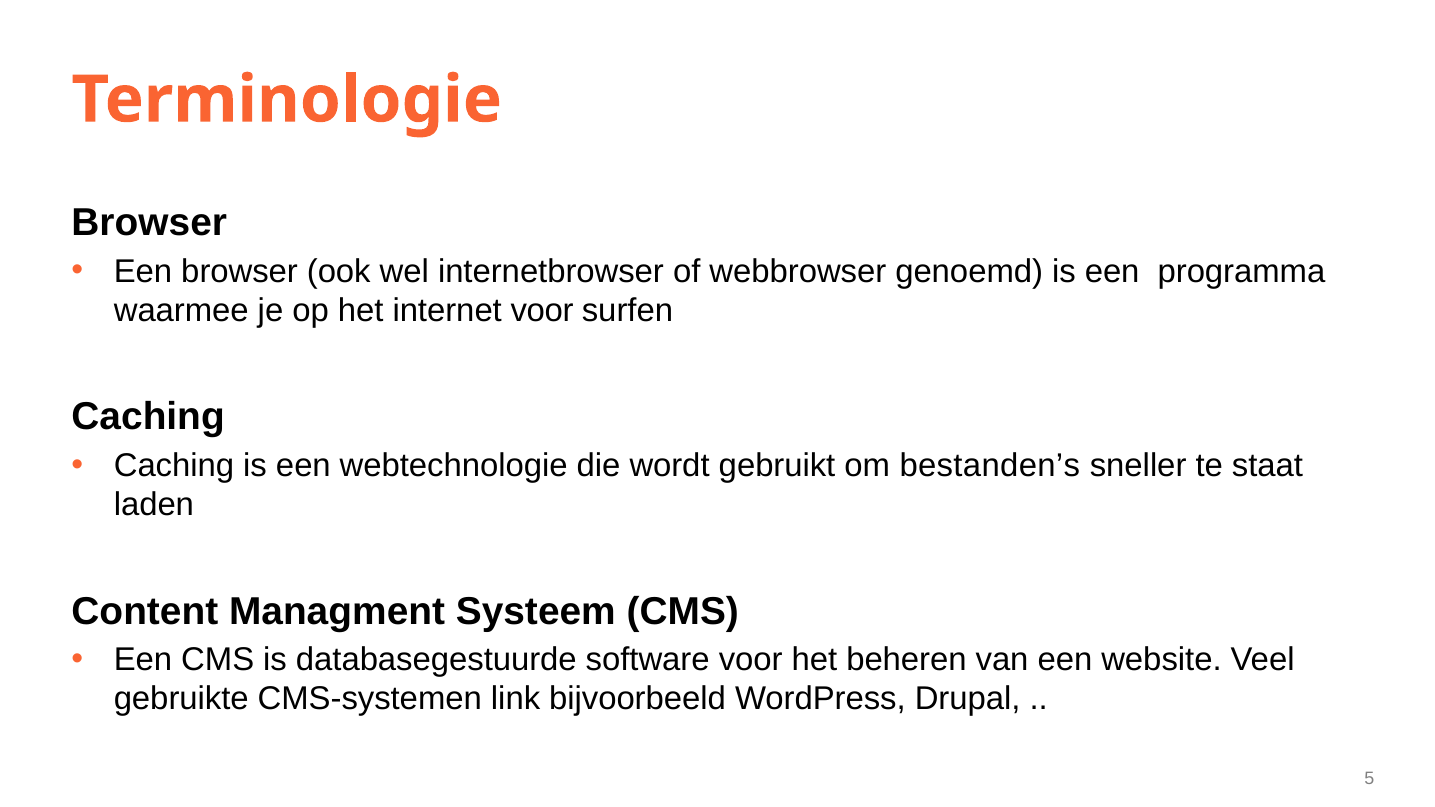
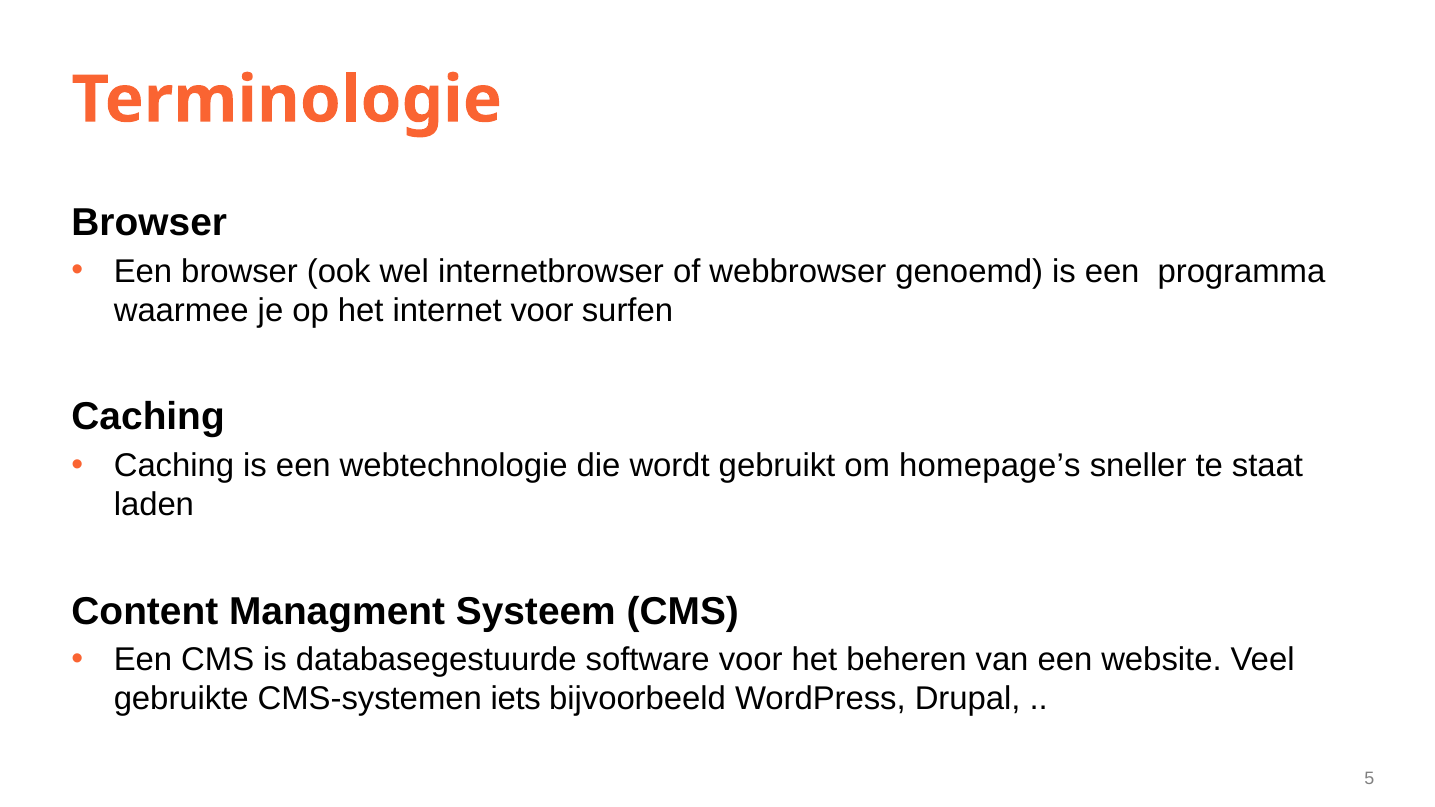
bestanden’s: bestanden’s -> homepage’s (990, 466)
link: link -> iets (516, 699)
